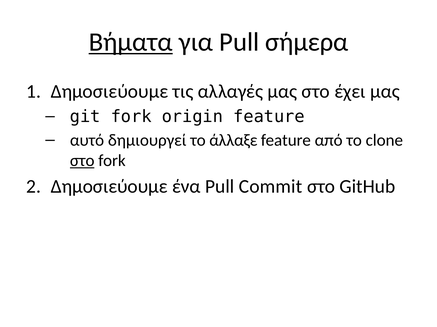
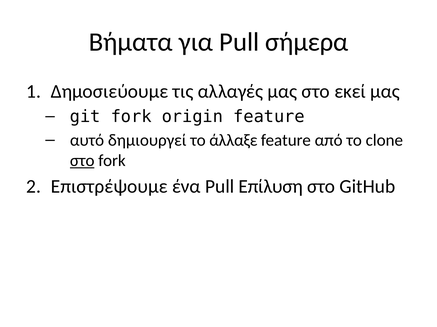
Βήματα underline: present -> none (131, 42)
έχει: έχει -> εκεί (350, 92)
Δημοσιεύουμε: Δημοσιεύουμε -> Επιστρέψουμε (109, 187)
Commit: Commit -> Επίλυση (271, 187)
